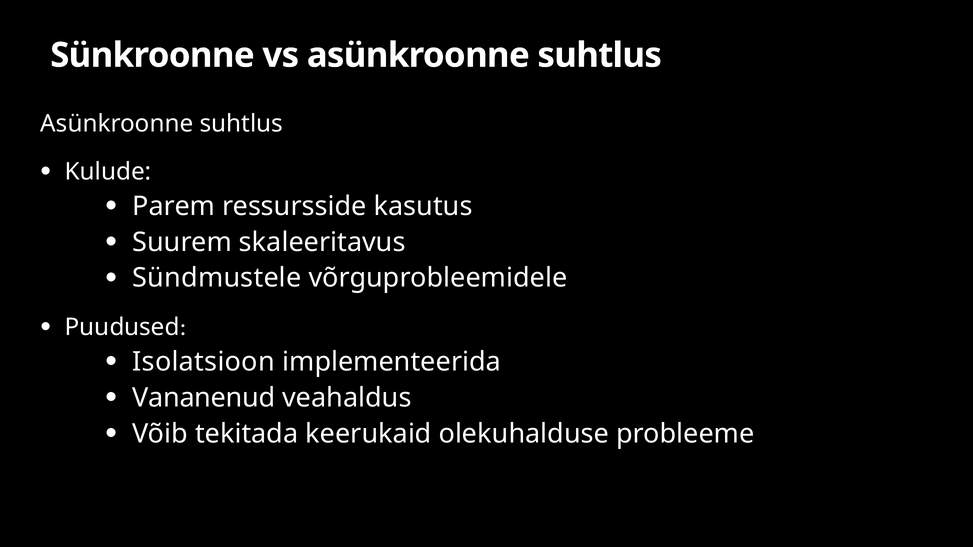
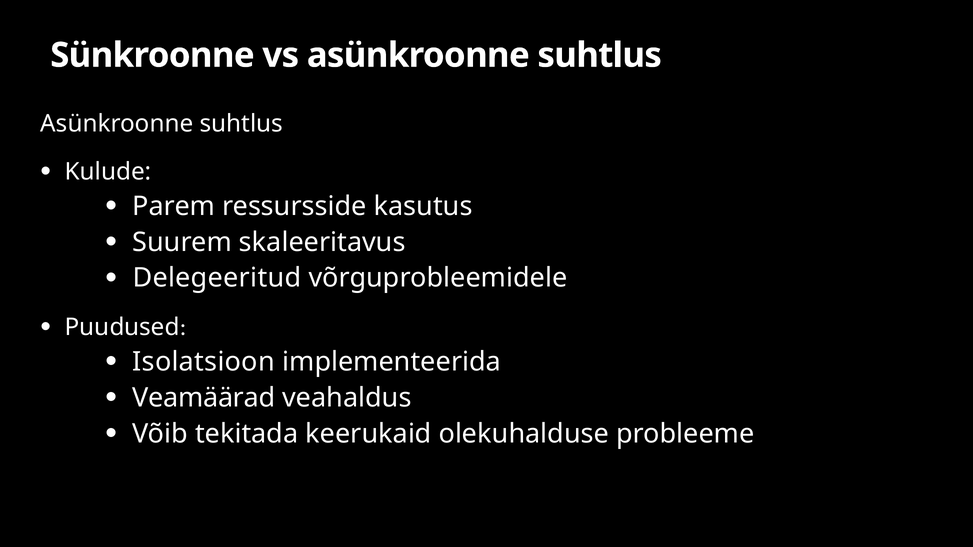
Sündmustele: Sündmustele -> Delegeeritud (217, 278)
Vananenud: Vananenud -> Veamäärad (204, 398)
